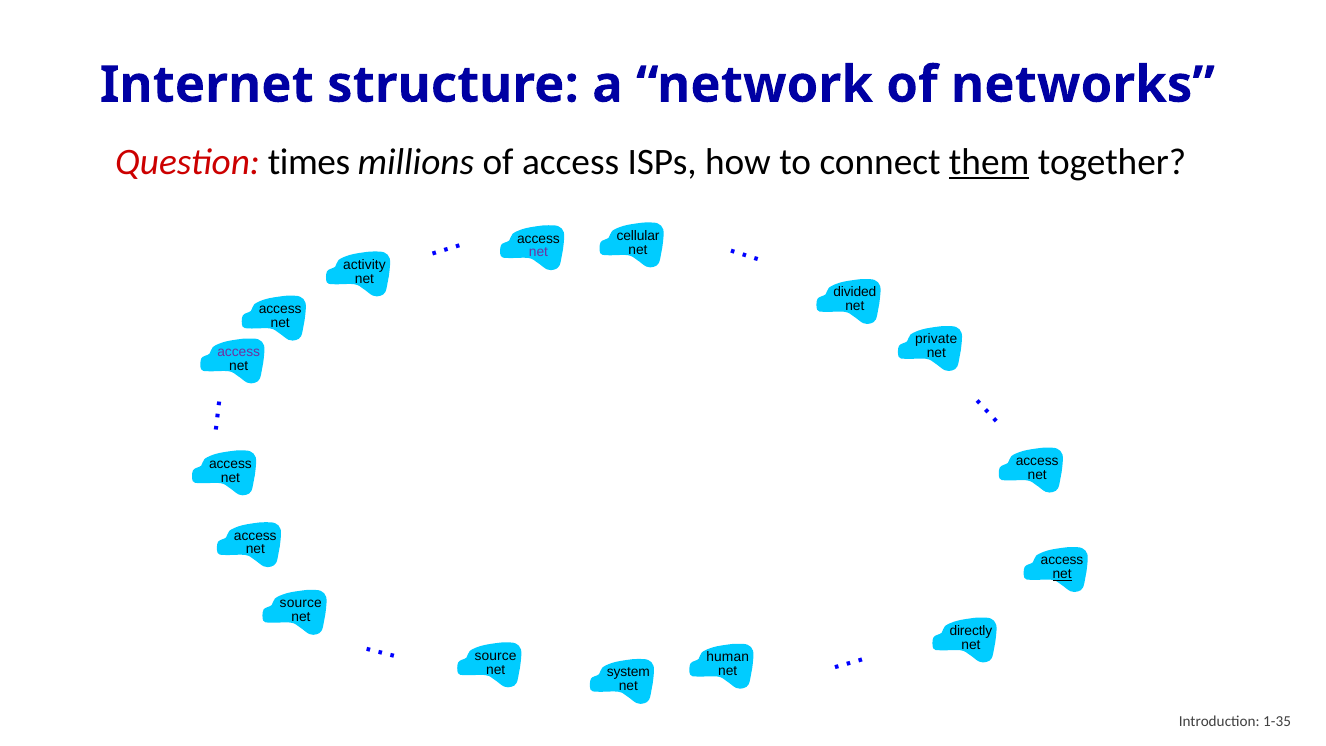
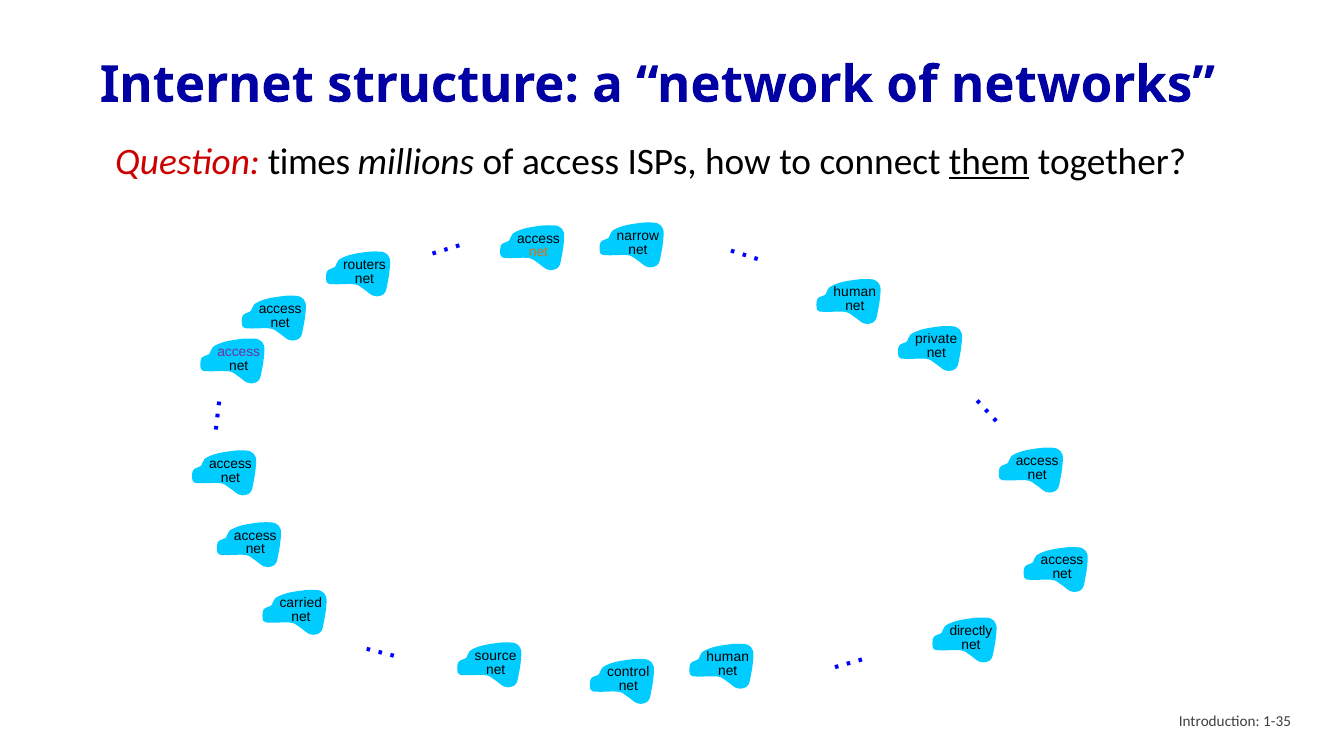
cellular: cellular -> narrow (638, 236)
net colour: purple -> orange (539, 252)
activity: activity -> routers (364, 265)
divided: divided -> human (855, 292)
net underline: present -> none (1062, 574)
source: source -> carried (301, 603)
system: system -> control (628, 672)
